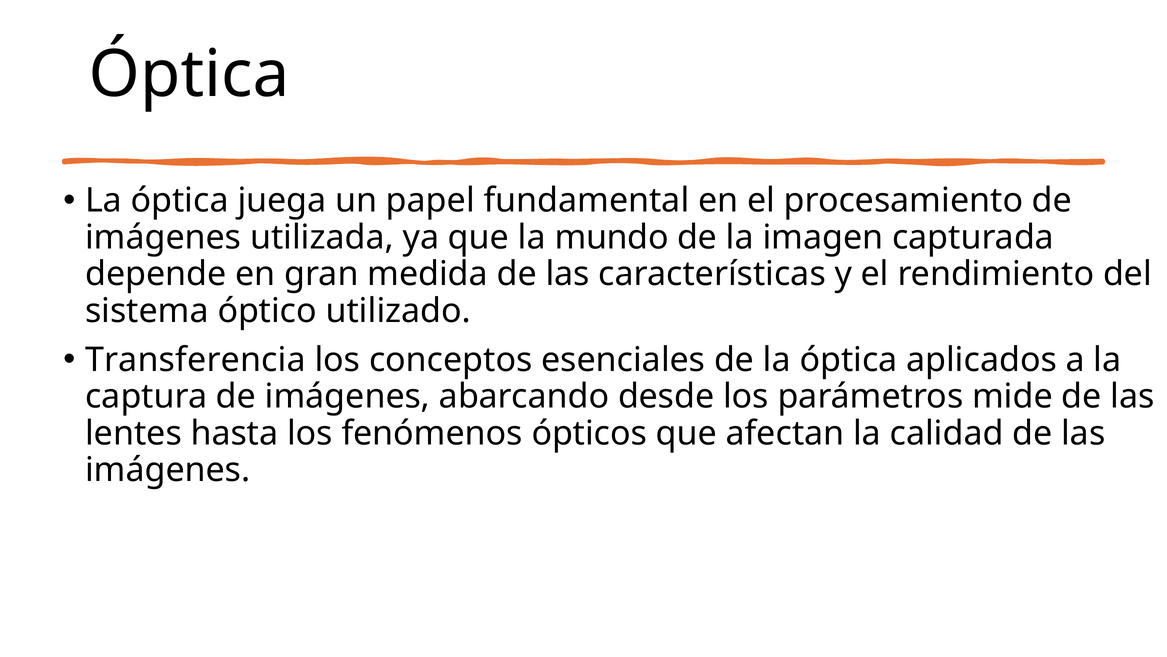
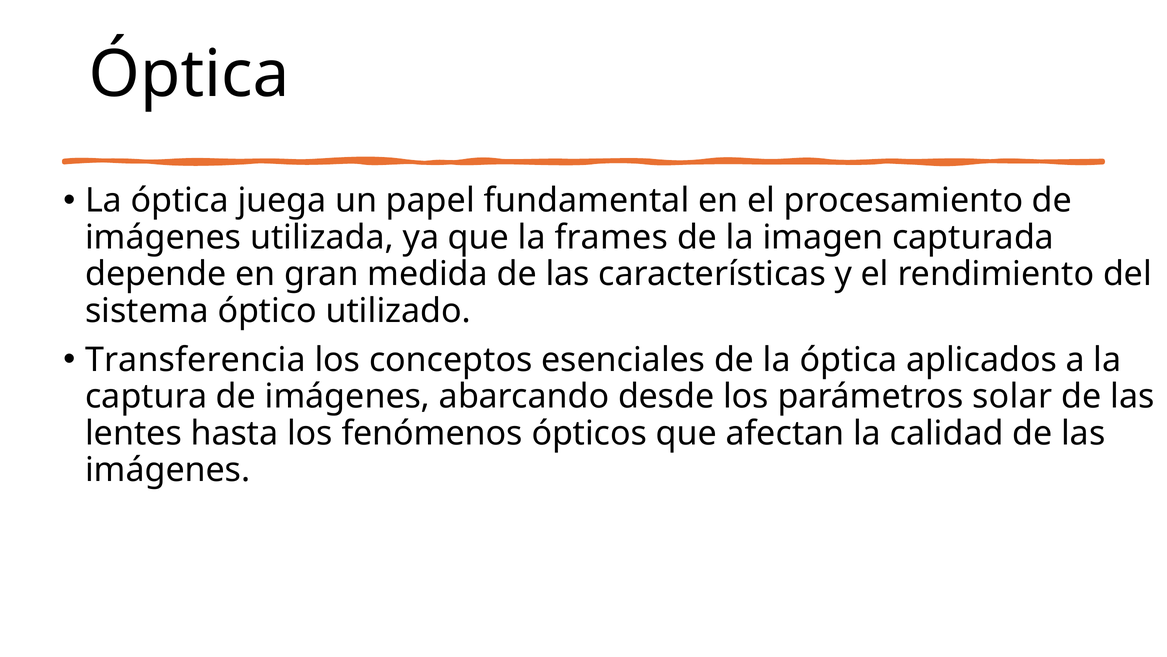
mundo: mundo -> frames (611, 237)
mide: mide -> solar (1012, 396)
